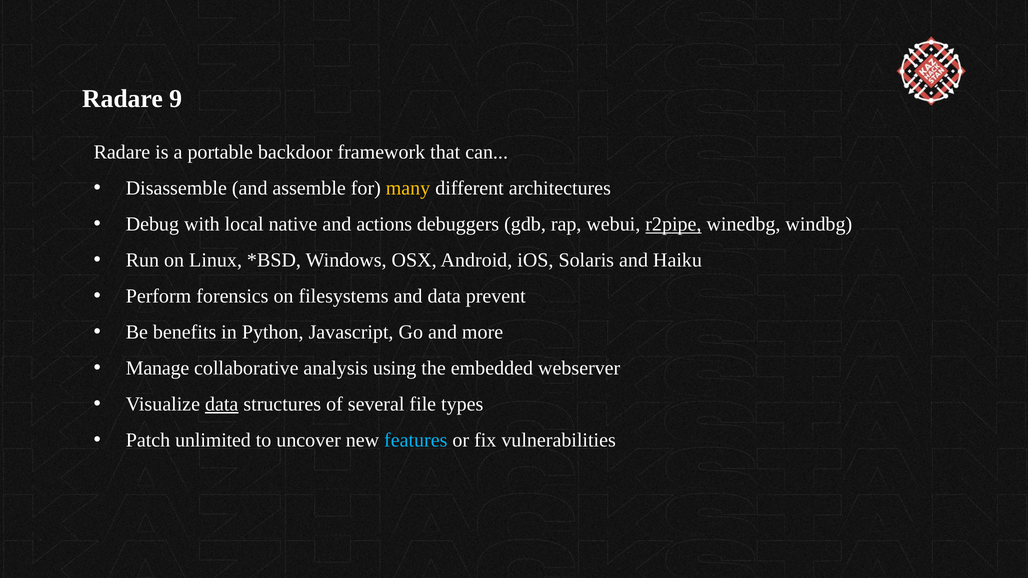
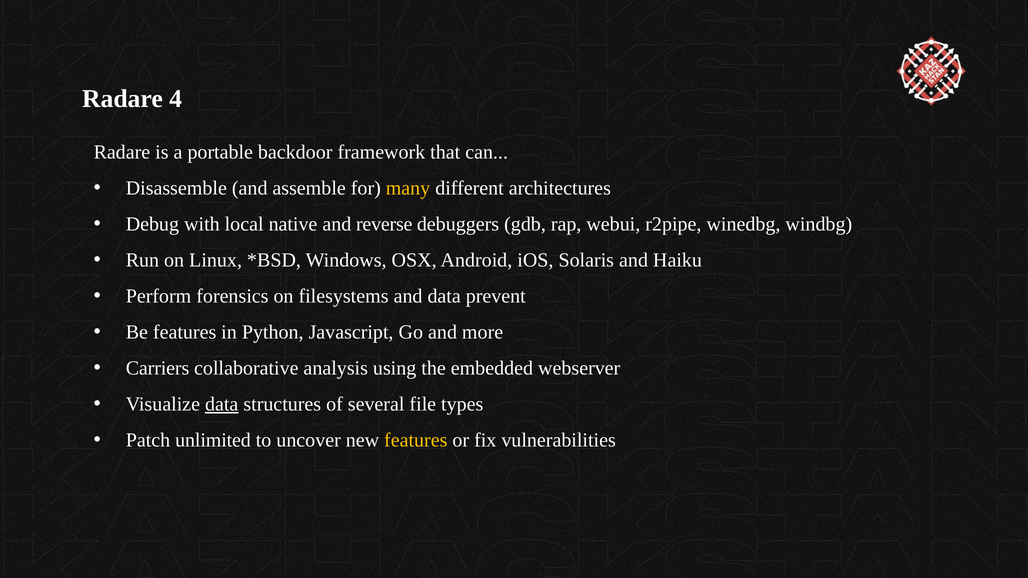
9: 9 -> 4 (176, 99)
actions: actions -> reverse (384, 224)
r2pipe underline: present -> none (673, 224)
Be benefits: benefits -> features (185, 332)
Manage: Manage -> Carriers (158, 368)
features colour: light blue -> yellow (416, 440)
